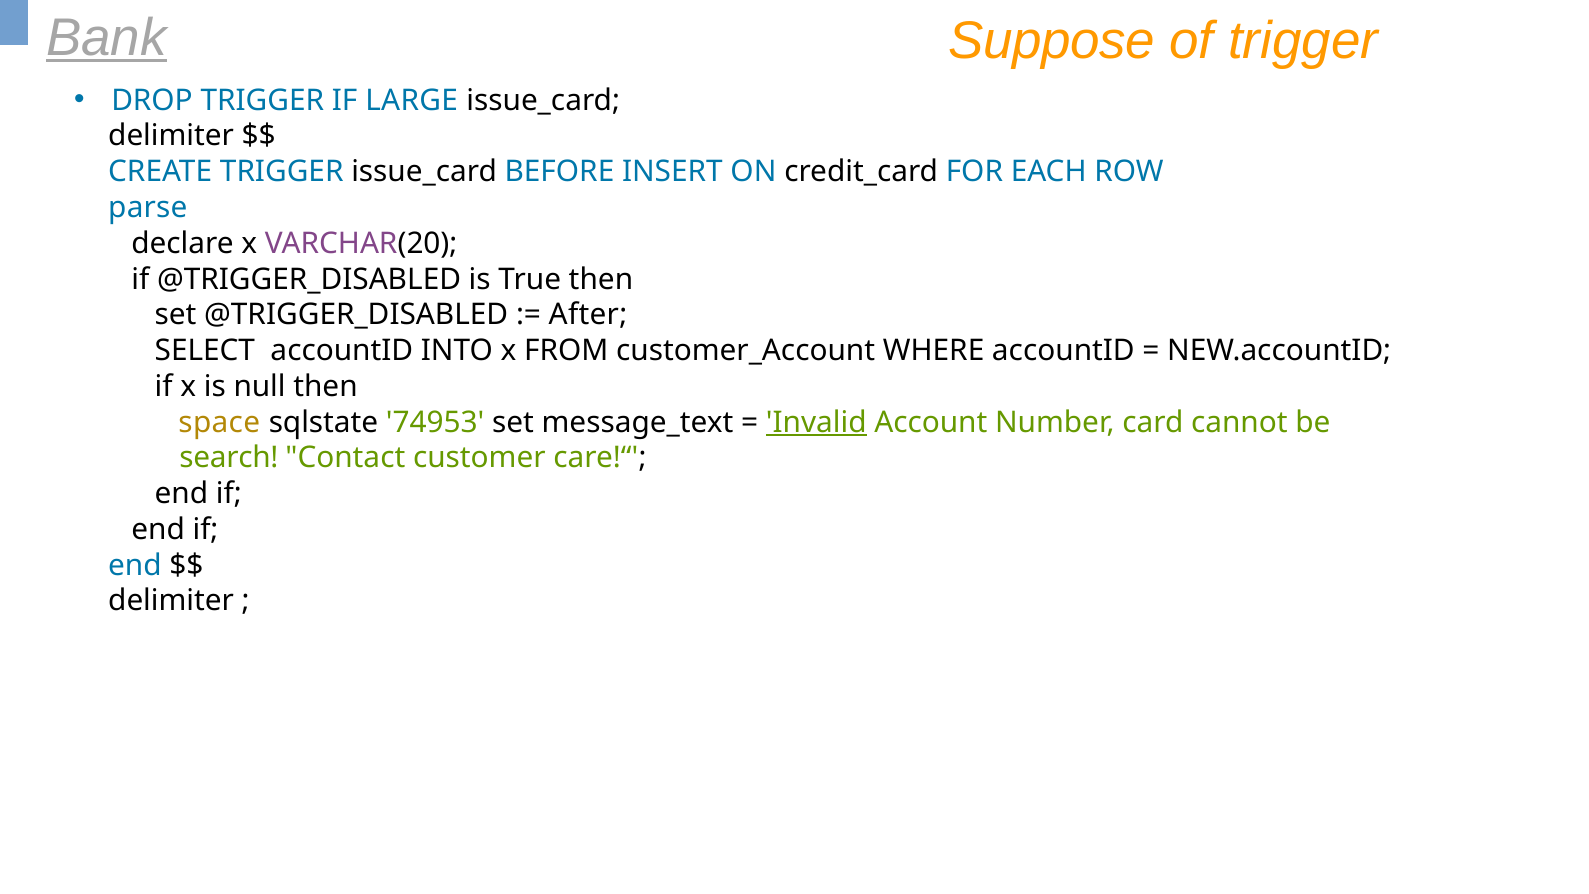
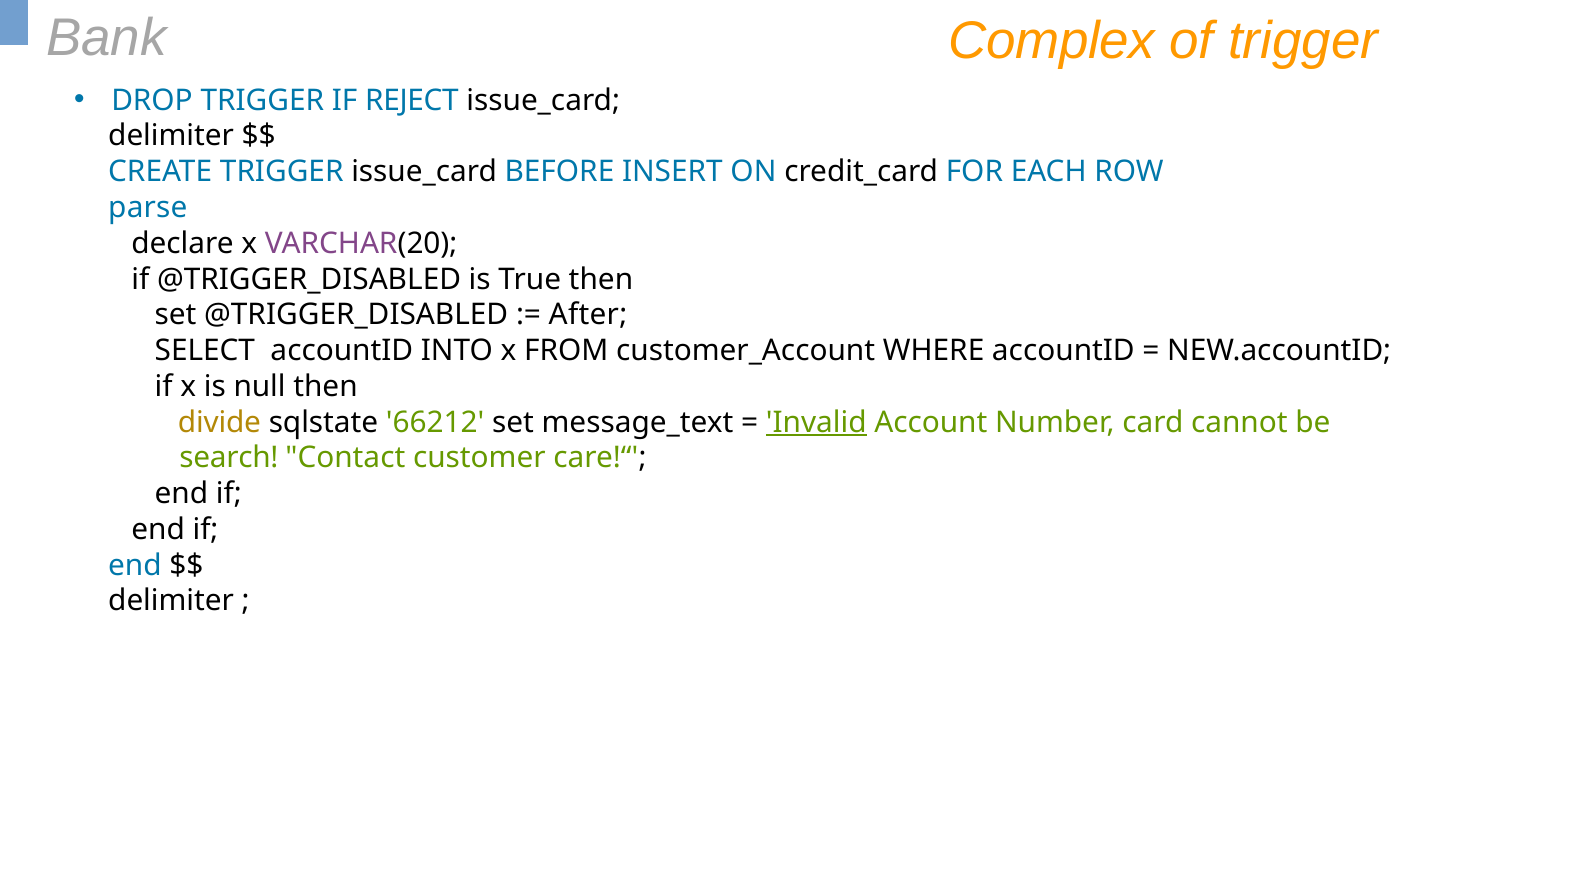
Bank underline: present -> none (106, 38)
Suppose: Suppose -> Complex (1052, 41)
LARGE: LARGE -> REJECT (412, 100)
space: space -> divide (219, 422)
74953: 74953 -> 66212 (435, 422)
